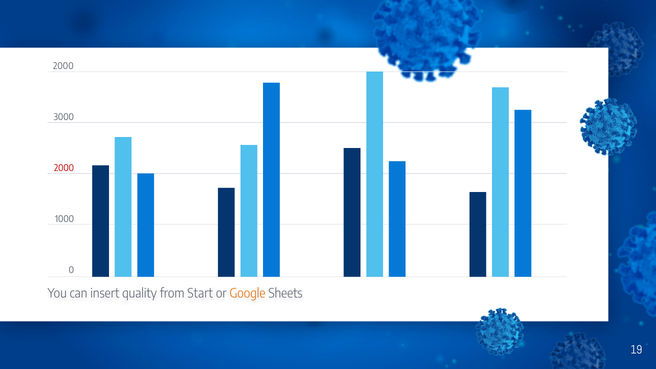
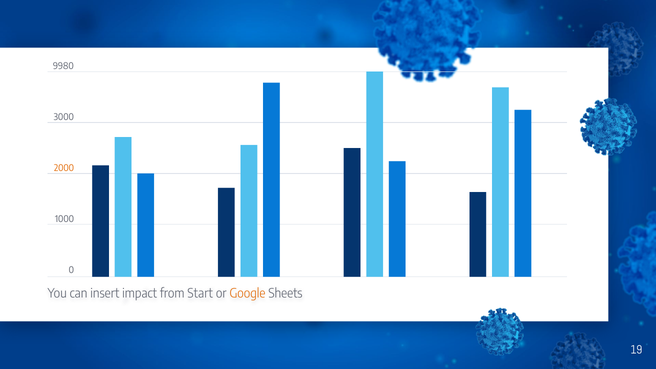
2000: 2000 -> 9980 (63, 66)
2000 colour: red -> orange (64, 168)
quality: quality -> impact (140, 294)
